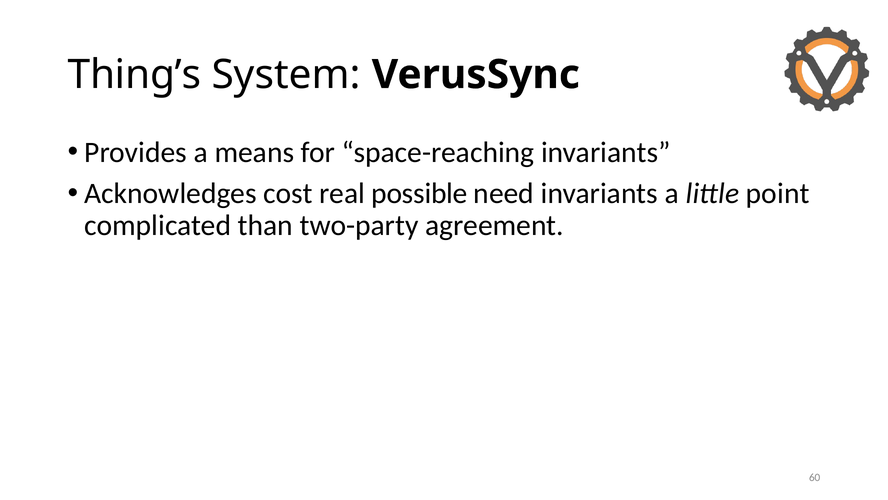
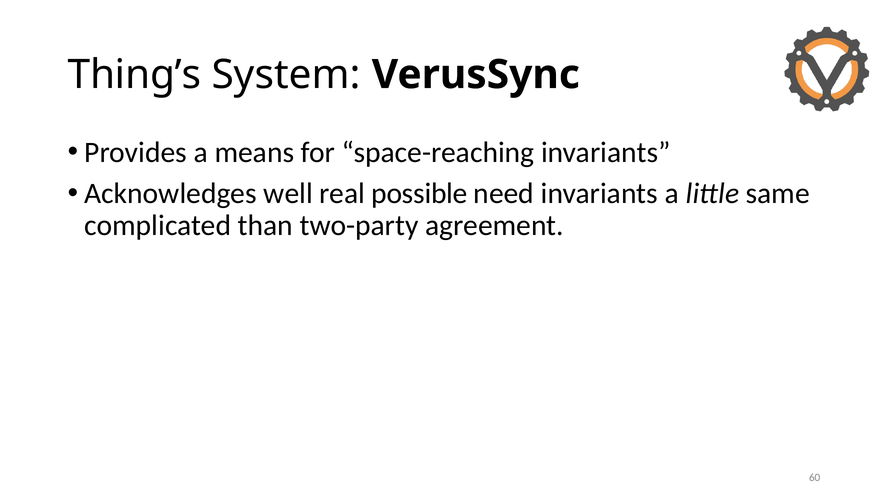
cost: cost -> well (288, 193)
point: point -> same (778, 193)
